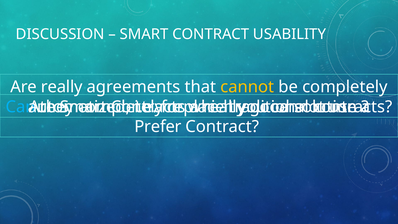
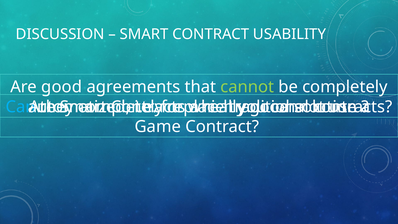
Are really: really -> good (62, 87)
cannot colour: yellow -> light green (247, 87)
Prefer: Prefer -> Game (158, 127)
